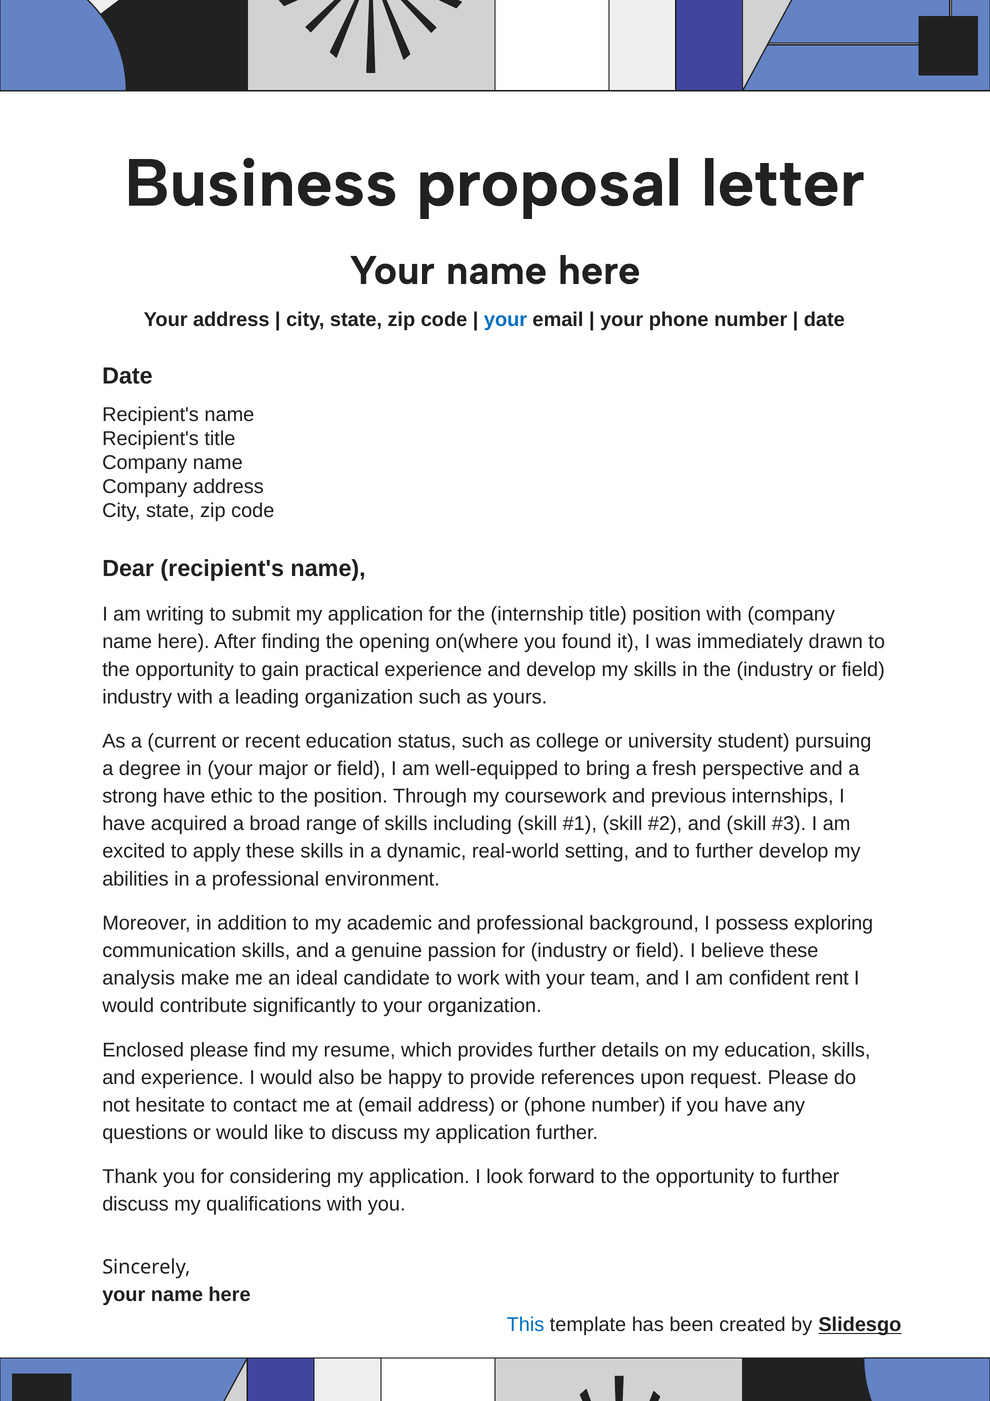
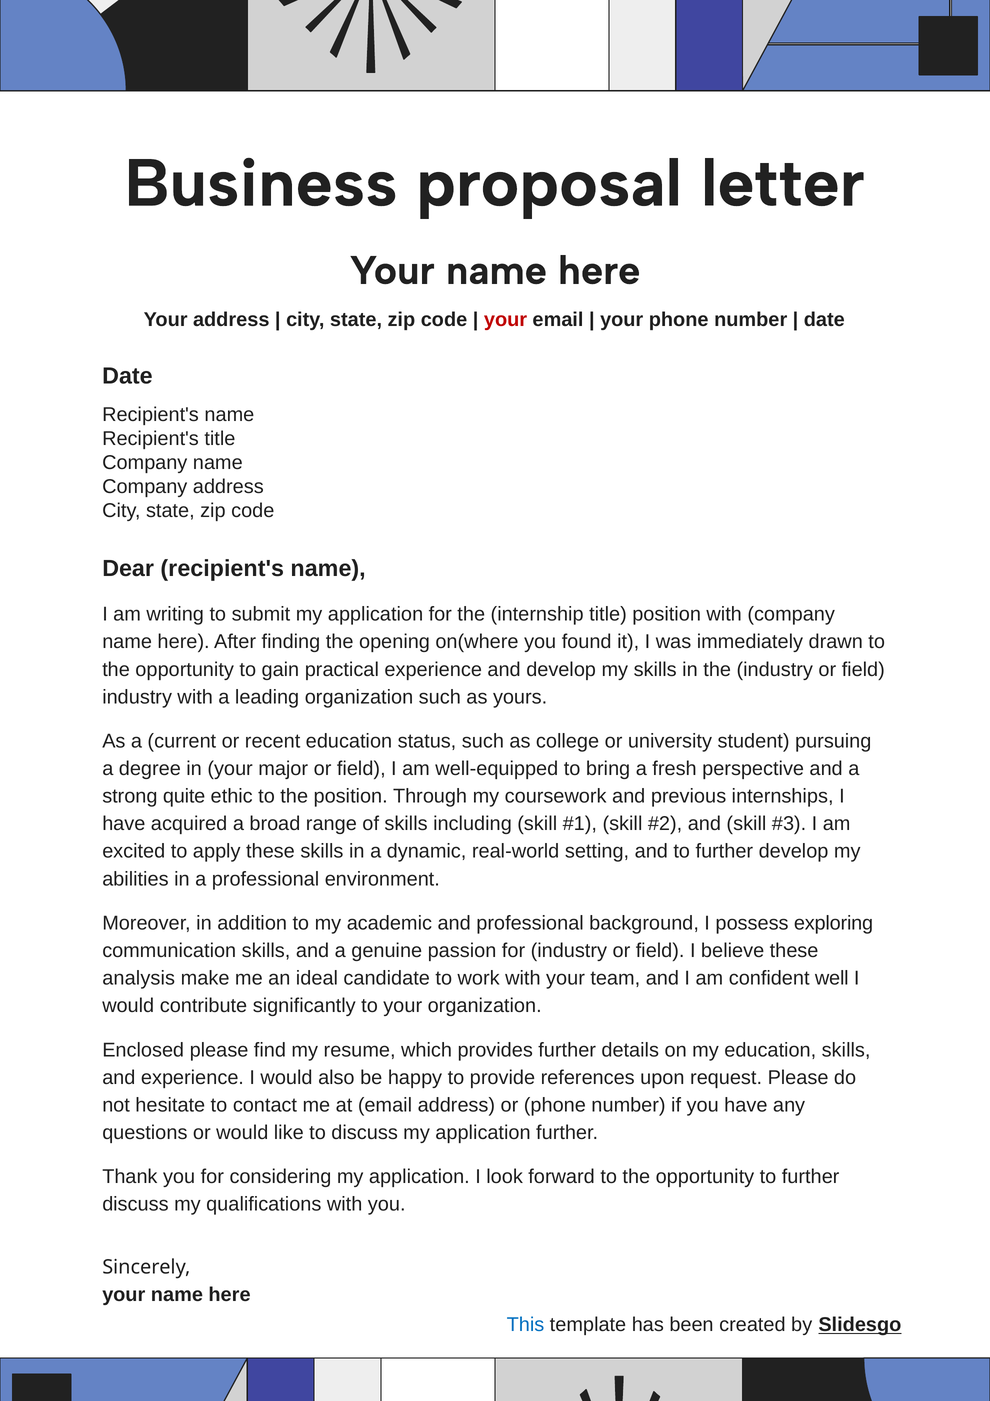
your colour: blue -> red (506, 319)
strong have: have -> quite (184, 796)
rent: rent -> well (832, 978)
